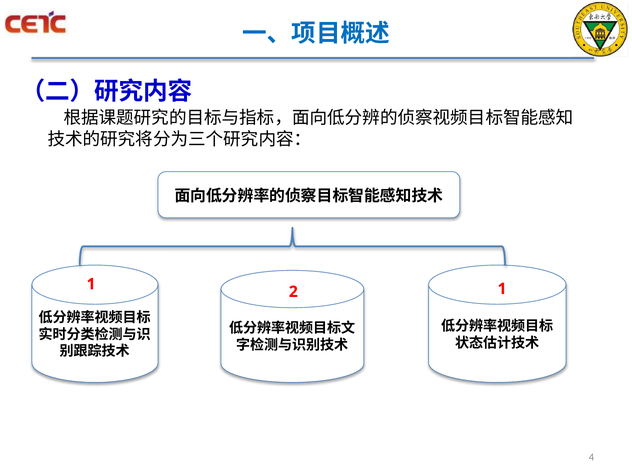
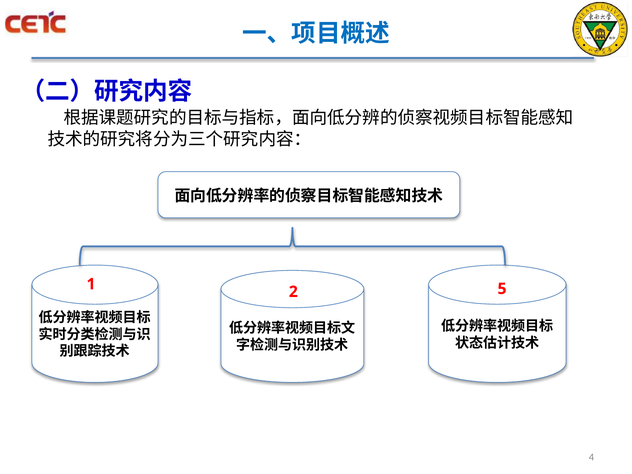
2 1: 1 -> 5 (502, 289)
